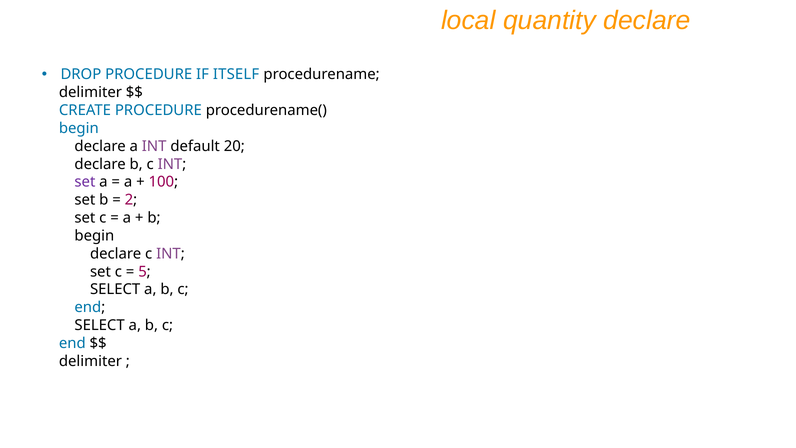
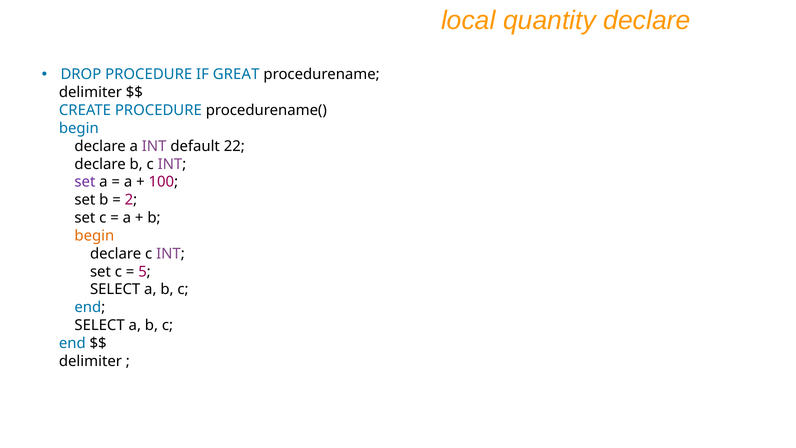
ITSELF: ITSELF -> GREAT (236, 74)
20: 20 -> 22 (234, 146)
begin colour: black -> orange (94, 236)
